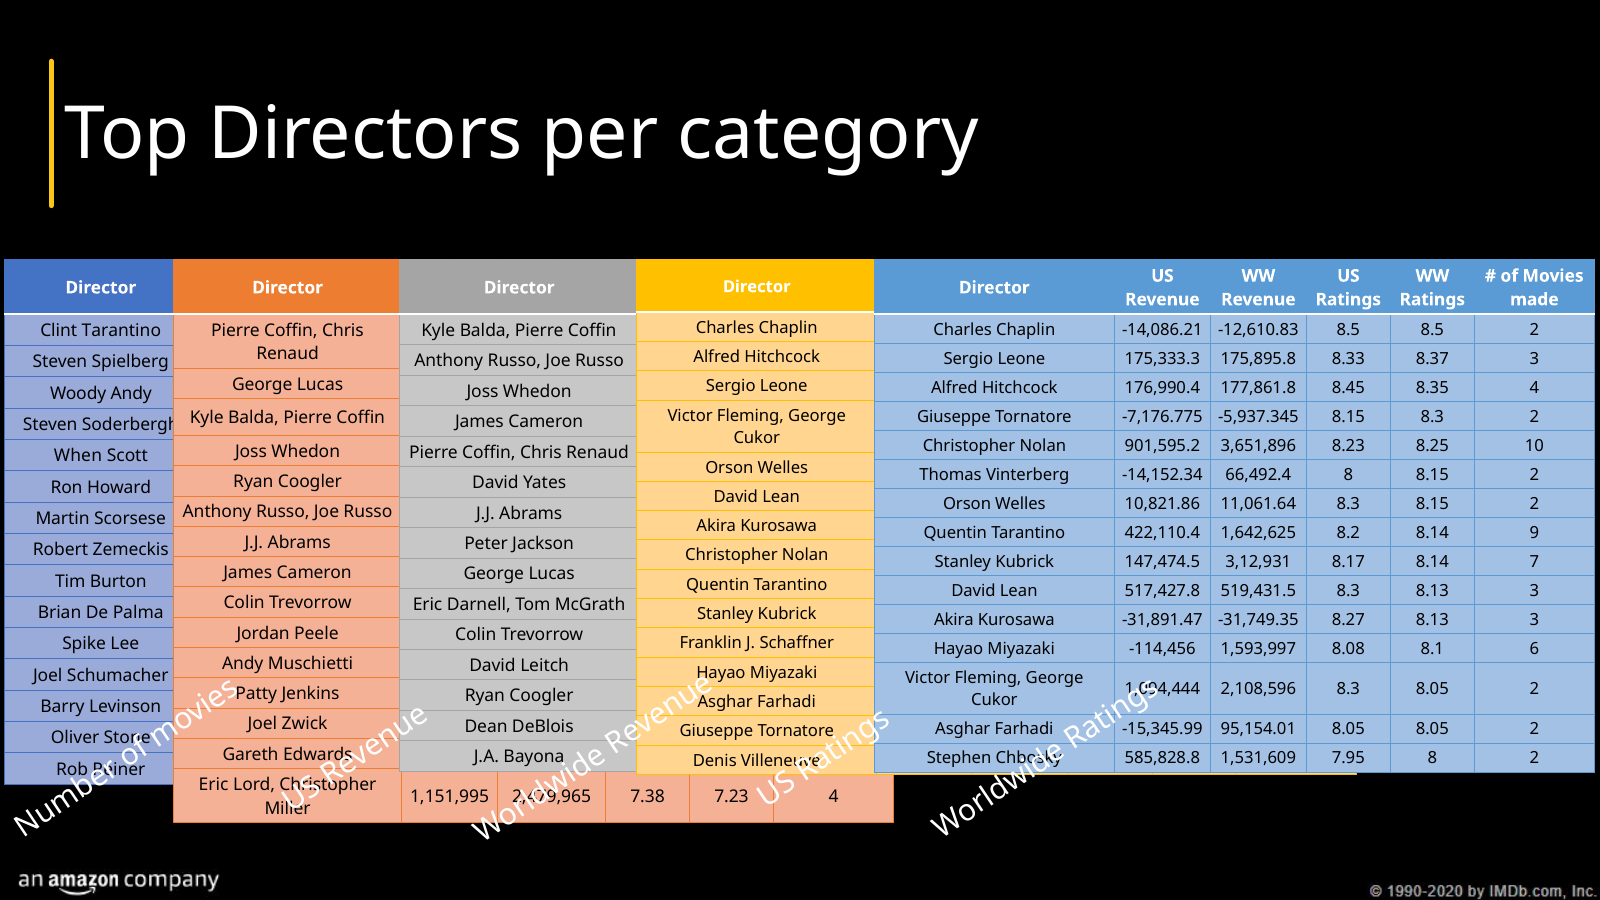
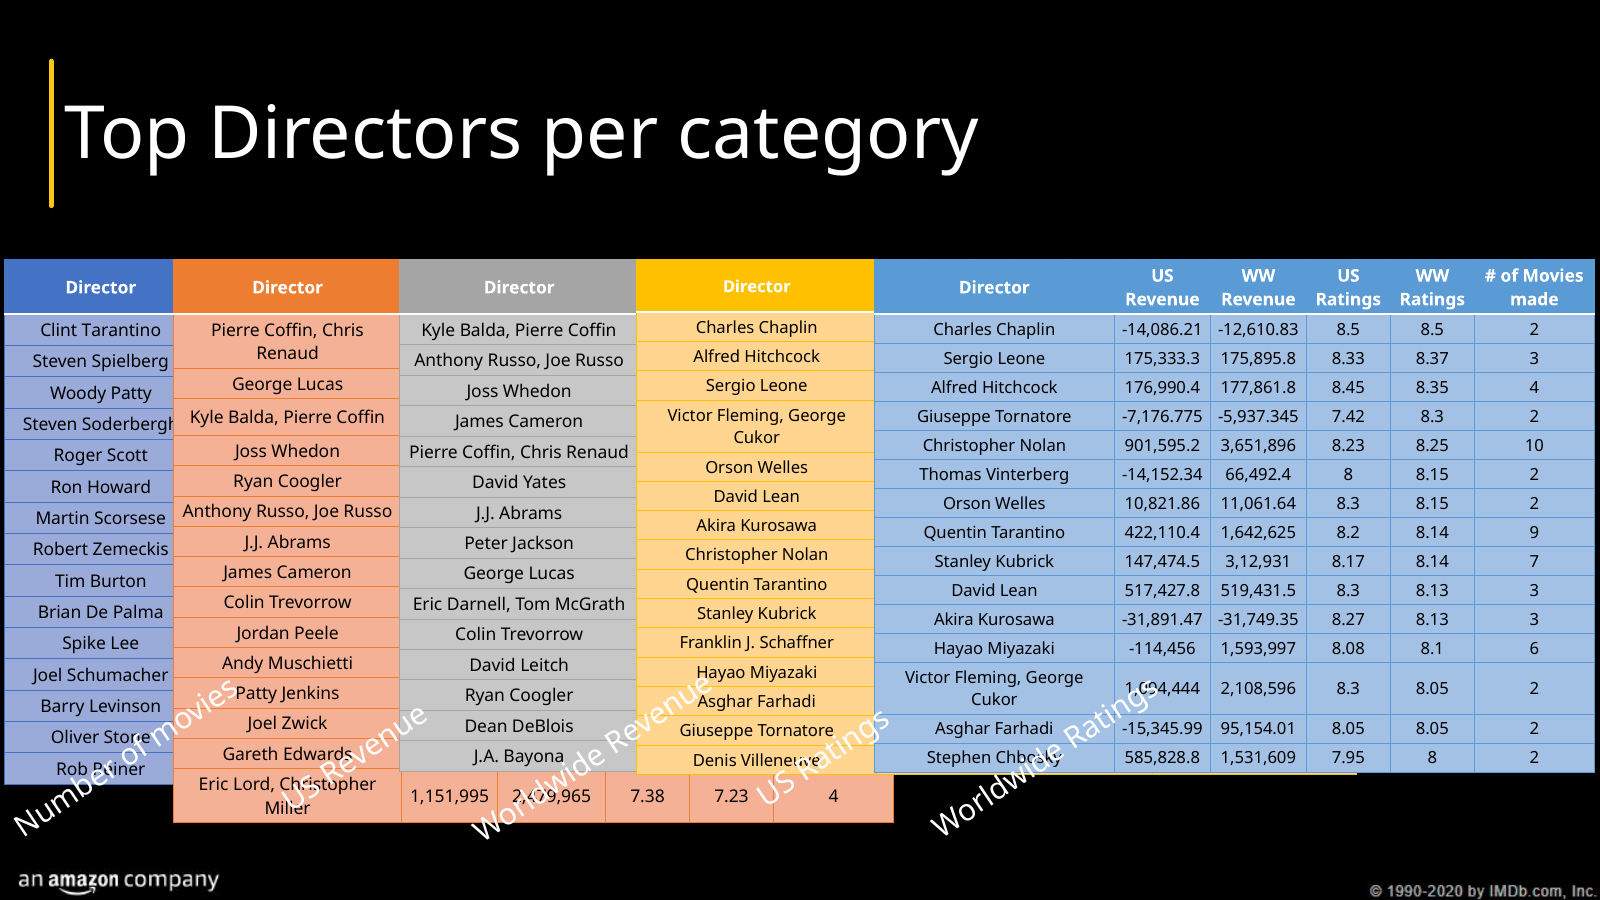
Woody Andy: Andy -> Patty (131, 393)
-5,937.345 8.15: 8.15 -> 7.42 (1348, 417)
When: When -> Roger (78, 456)
